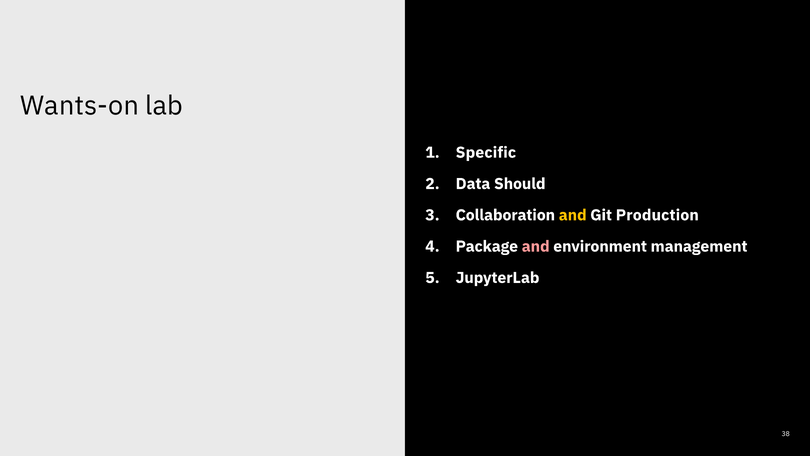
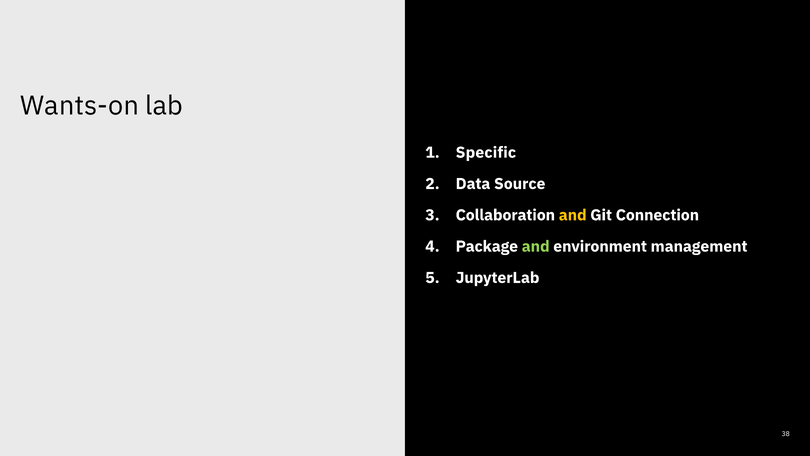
Should: Should -> Source (520, 184)
Production: Production -> Connection (657, 215)
and colour: pink -> light green (536, 246)
